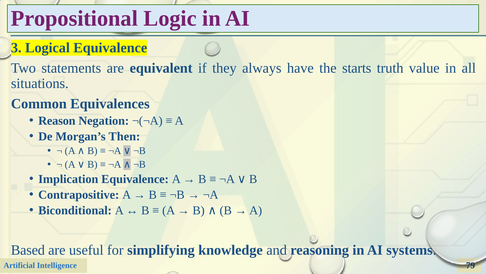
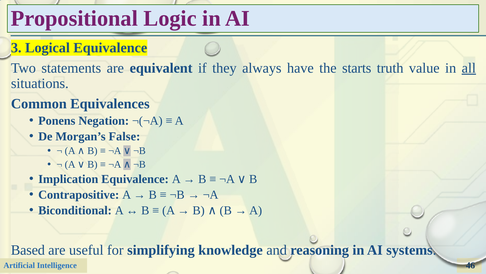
all underline: none -> present (469, 68)
Reason: Reason -> Ponens (57, 120)
Then: Then -> False (124, 136)
79: 79 -> 46 (470, 265)
